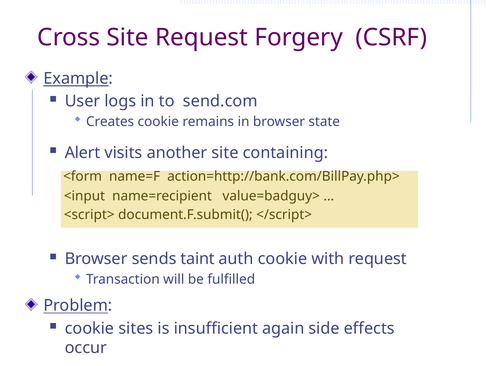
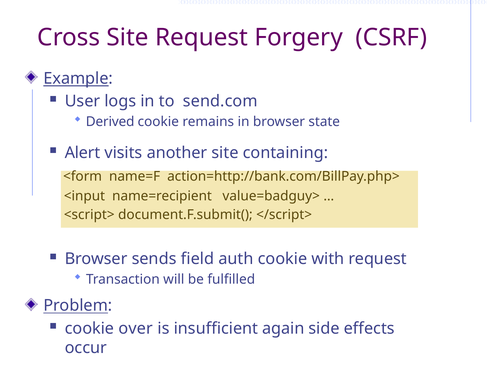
Creates: Creates -> Derived (110, 121)
taint: taint -> field (197, 258)
sites: sites -> over (136, 328)
